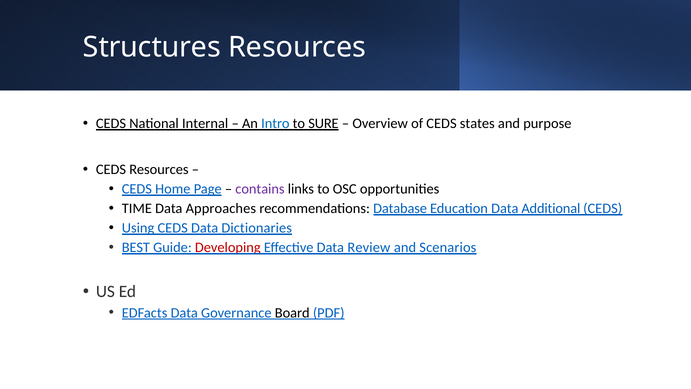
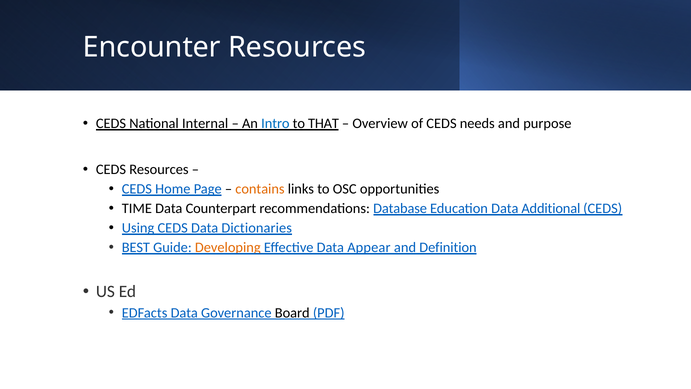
Structures: Structures -> Encounter (152, 47)
SURE: SURE -> THAT (323, 123)
states: states -> needs (477, 123)
contains colour: purple -> orange (260, 189)
Approaches: Approaches -> Counterpart (221, 209)
Developing colour: red -> orange (228, 247)
Review: Review -> Appear (369, 247)
Scenarios: Scenarios -> Definition (448, 247)
